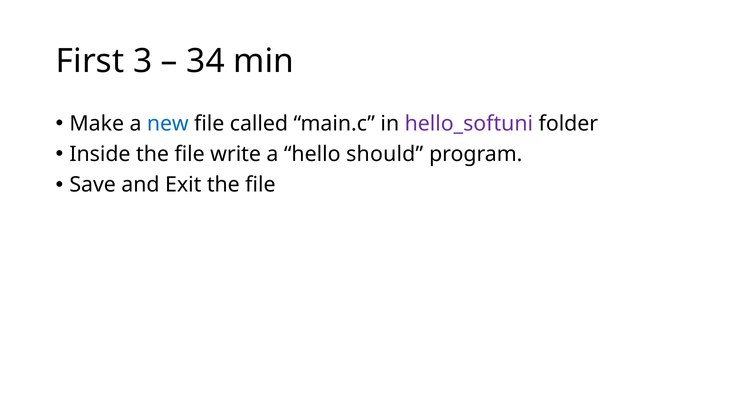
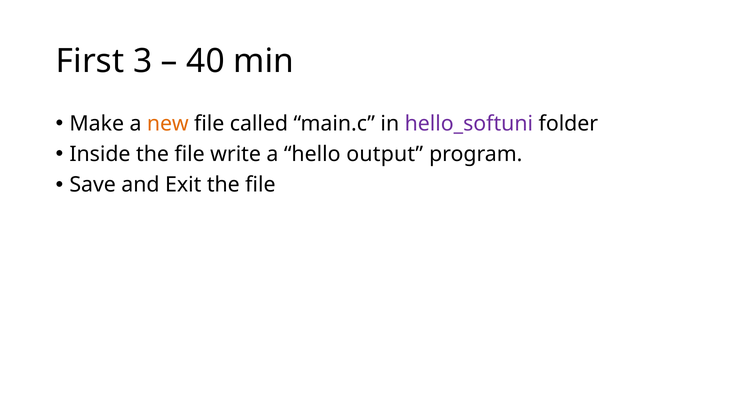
34: 34 -> 40 (206, 61)
new colour: blue -> orange (168, 124)
should: should -> output (385, 154)
